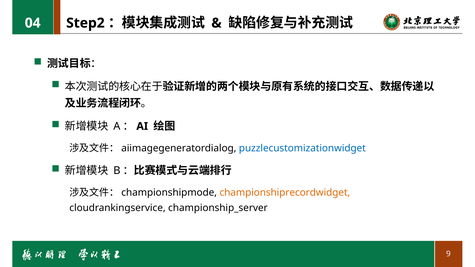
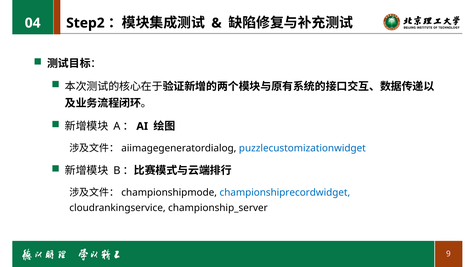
championshiprecordwidget colour: orange -> blue (285, 193)
